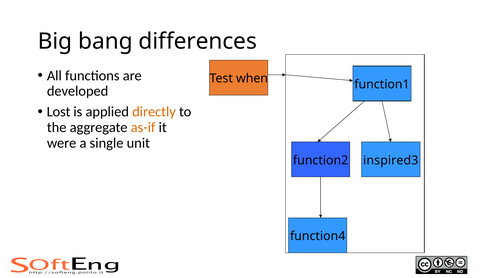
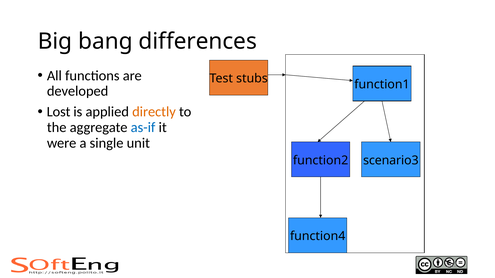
when: when -> stubs (252, 79)
as-if colour: orange -> blue (143, 128)
inspired3: inspired3 -> scenario3 (391, 161)
